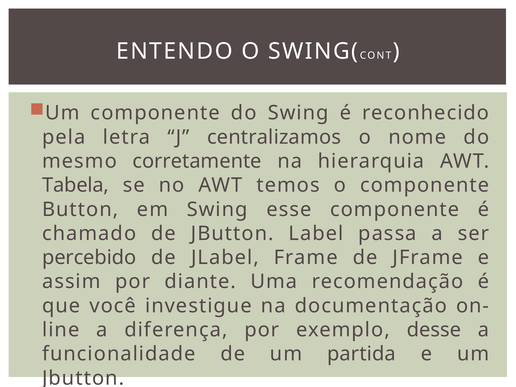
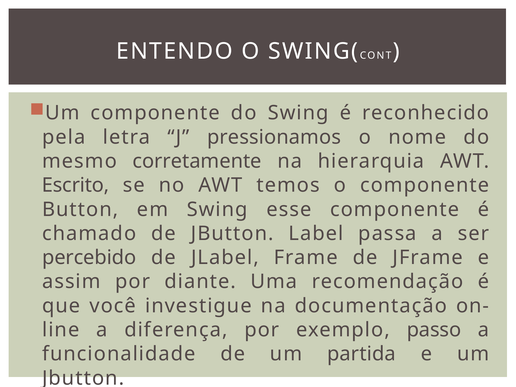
centralizamos: centralizamos -> pressionamos (274, 137)
Tabela: Tabela -> Escrito (76, 185)
desse: desse -> passo (434, 330)
